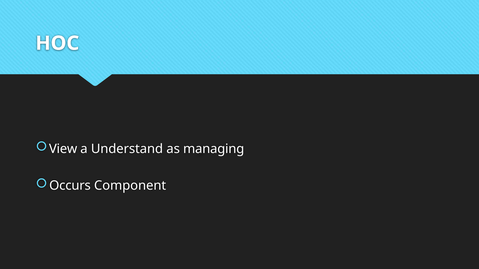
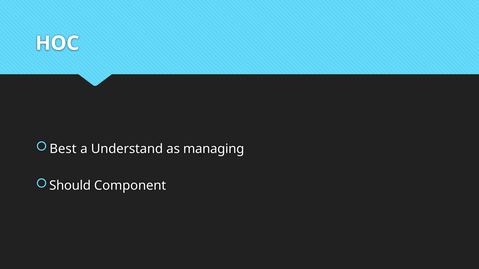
View: View -> Best (63, 149)
Occurs: Occurs -> Should (70, 186)
